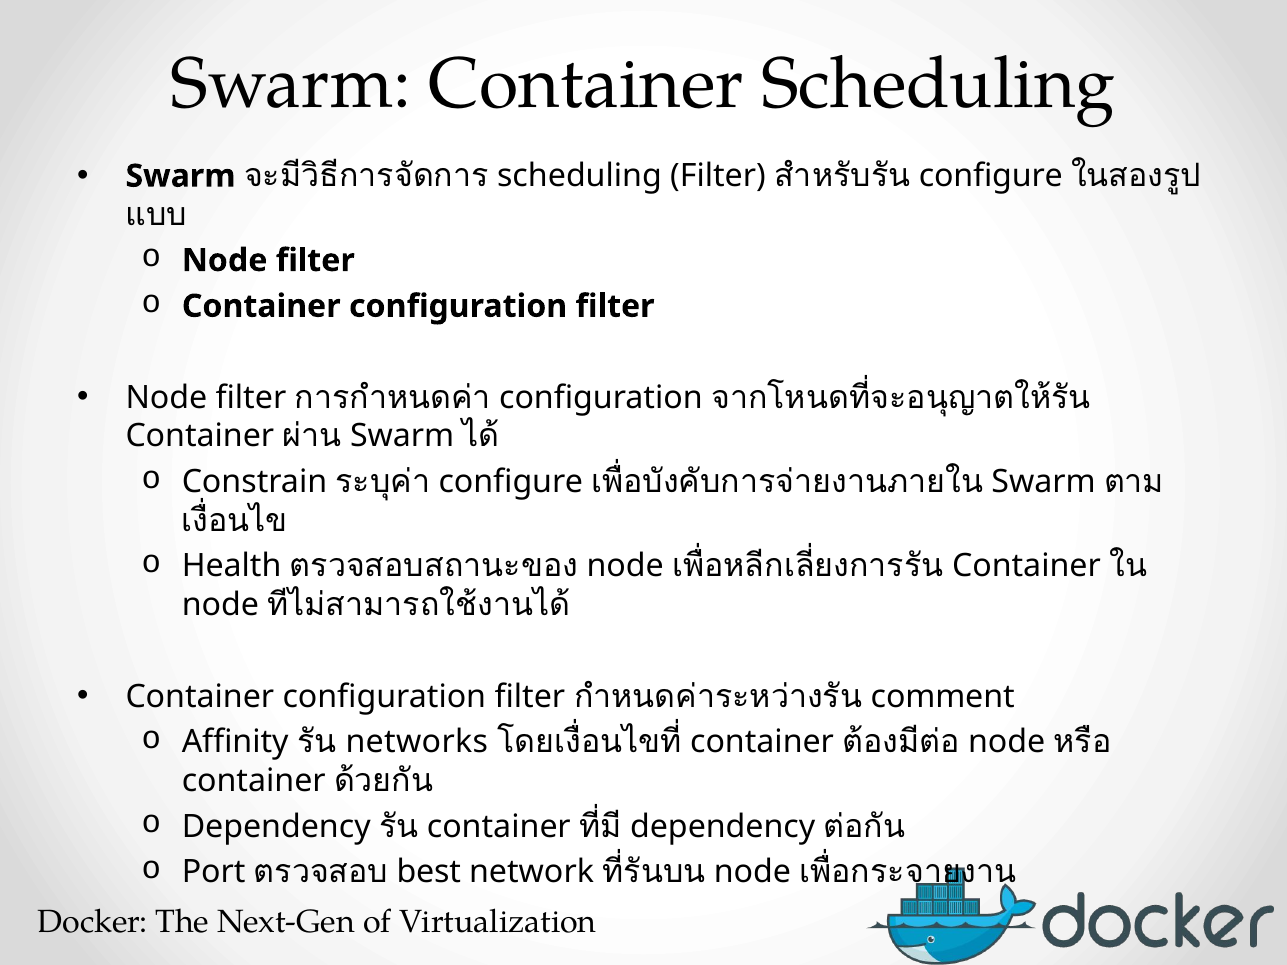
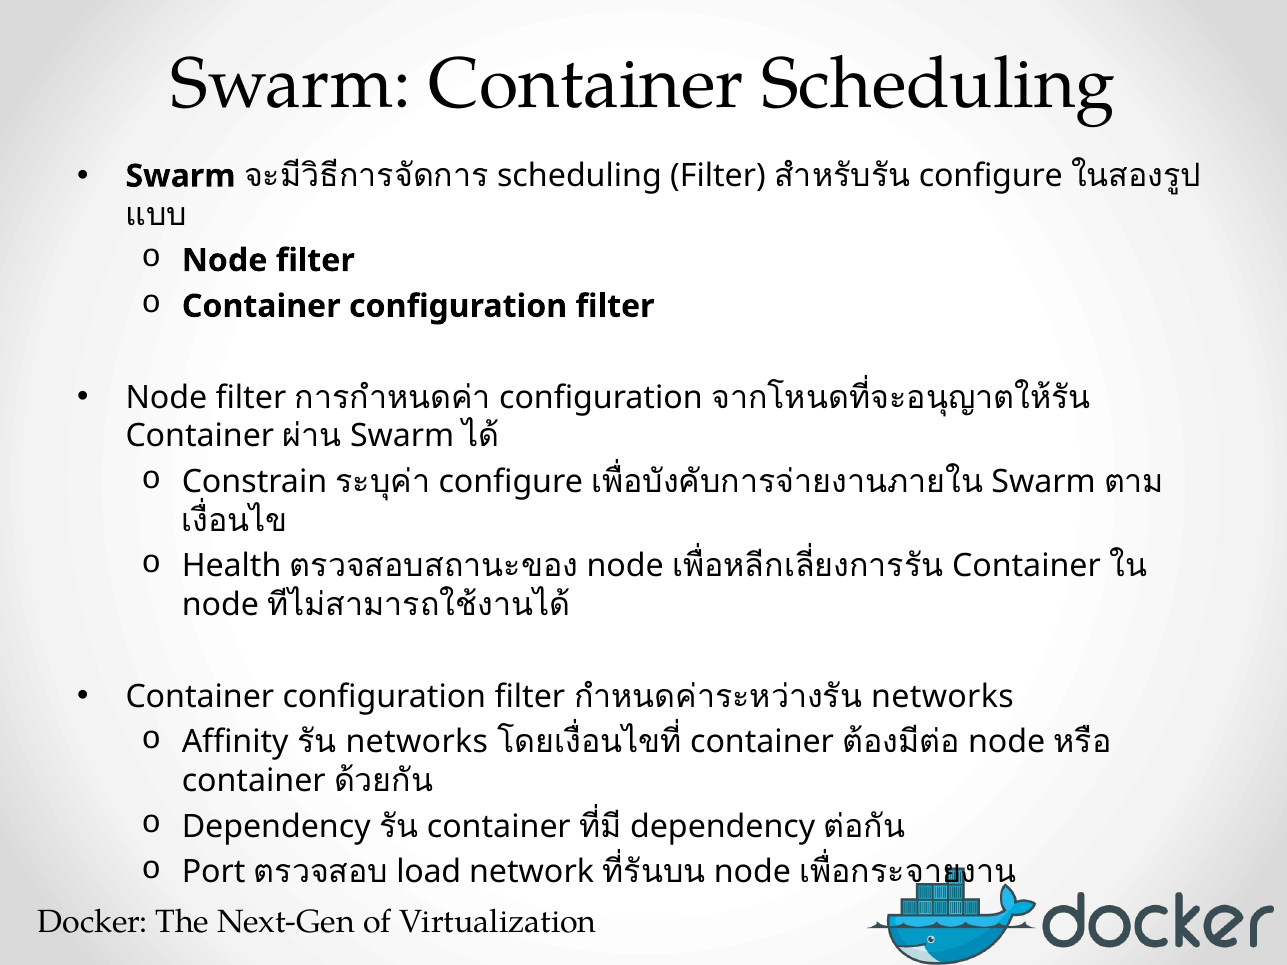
comment: comment -> networks (942, 697)
best: best -> load (429, 872)
